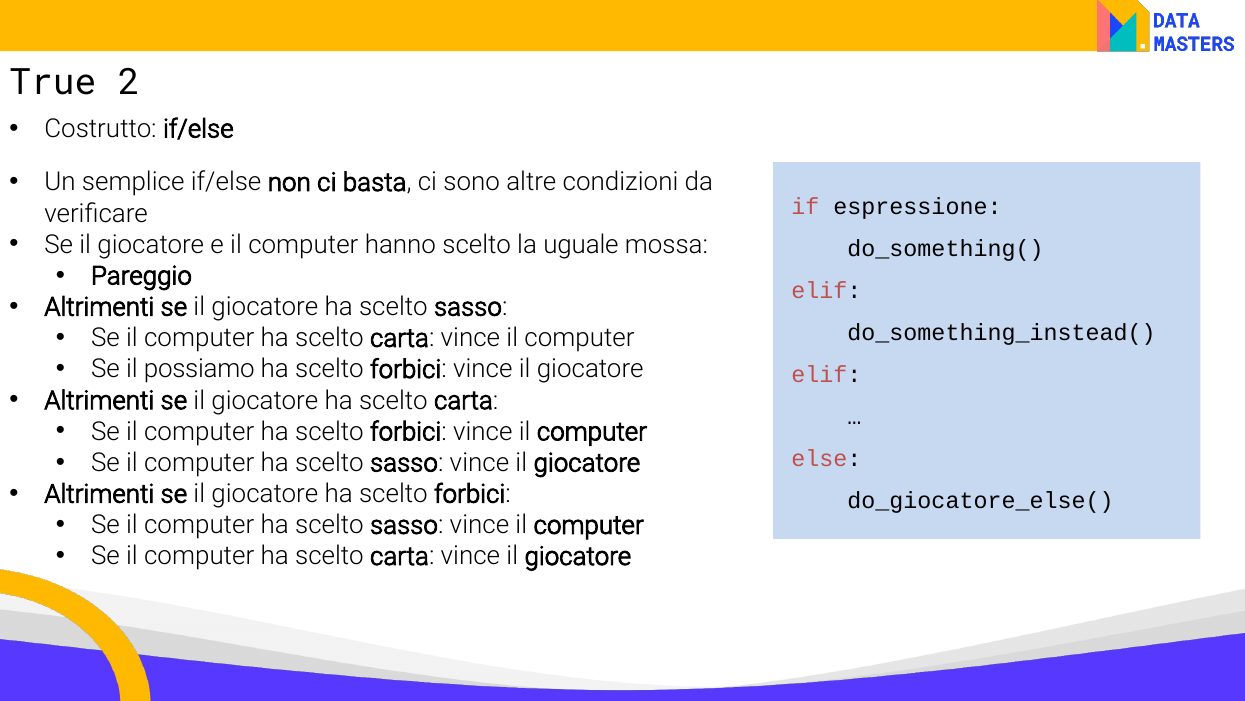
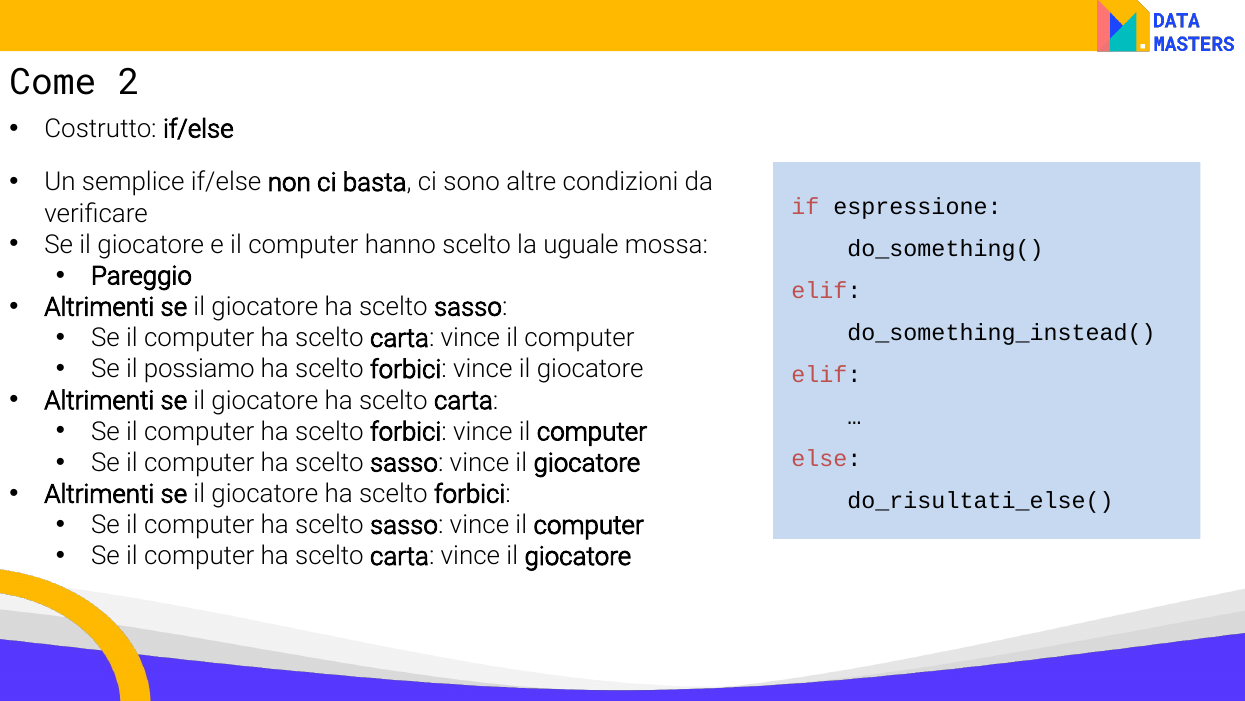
True: True -> Come (53, 82)
do_giocatore_else(: do_giocatore_else( -> do_risultati_else( (981, 500)
